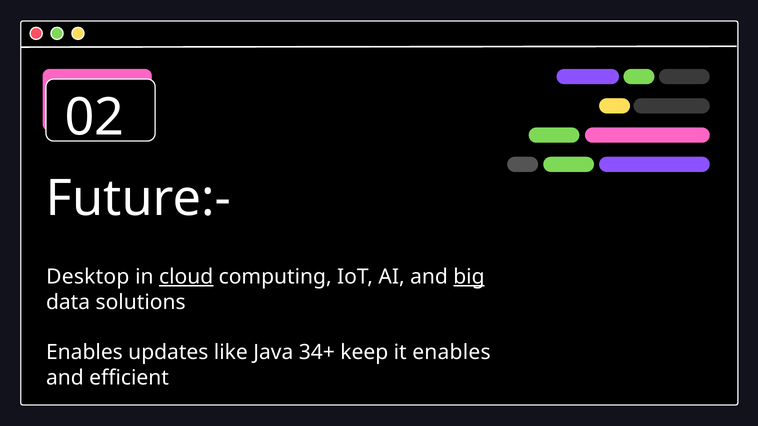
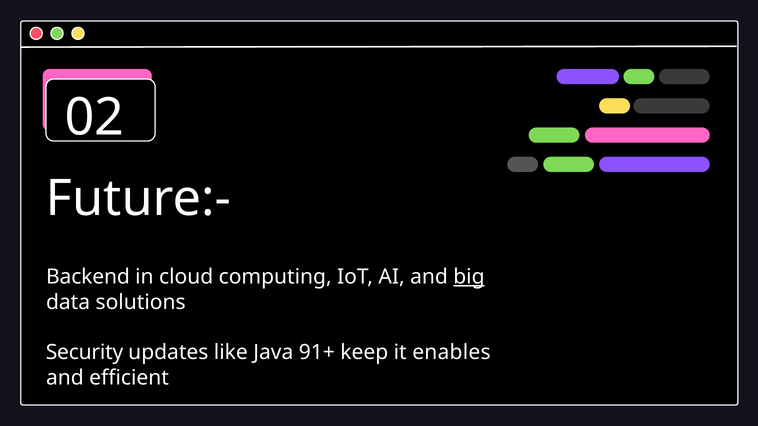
Desktop: Desktop -> Backend (88, 277)
cloud underline: present -> none (186, 277)
Enables: Enables -> Security (85, 353)
34+: 34+ -> 91+ (317, 353)
